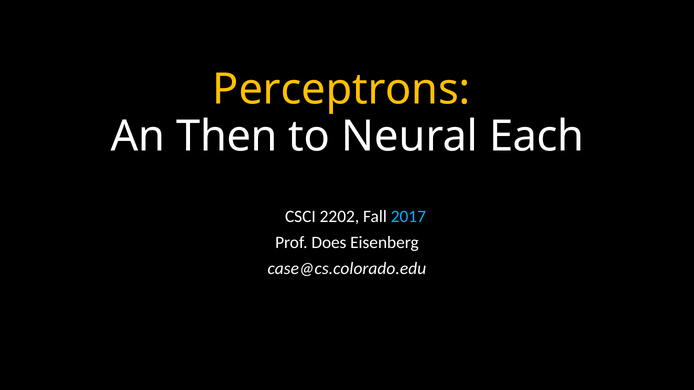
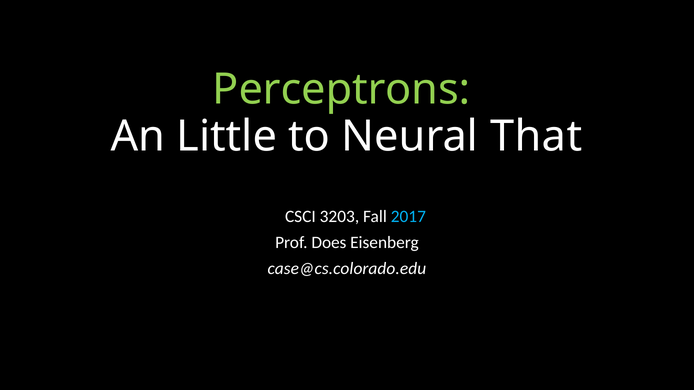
Perceptrons colour: yellow -> light green (341, 90)
Then: Then -> Little (227, 136)
Each: Each -> That (536, 136)
2202: 2202 -> 3203 (339, 217)
